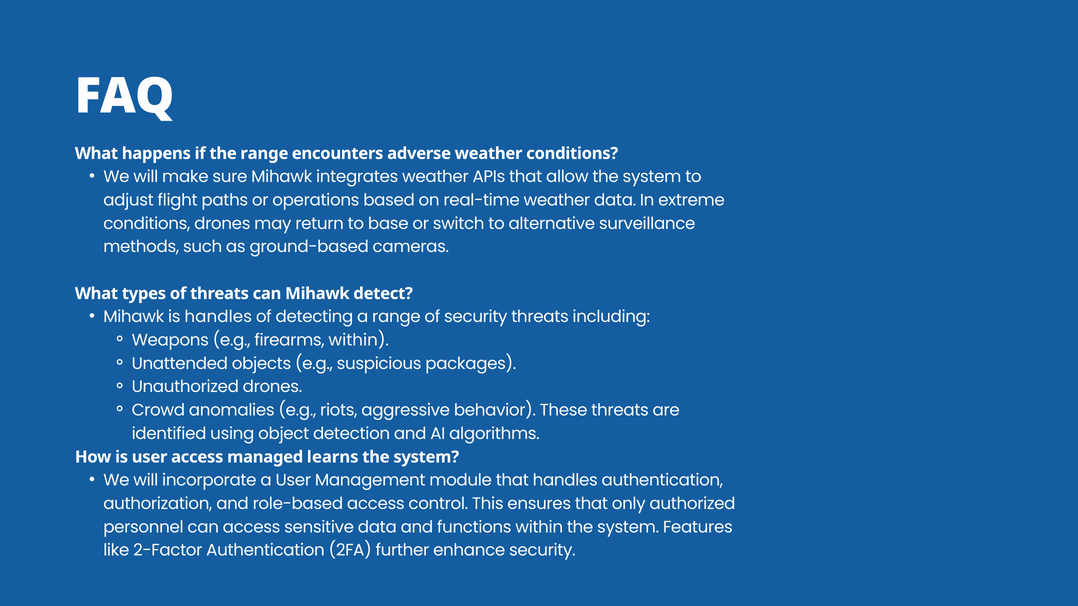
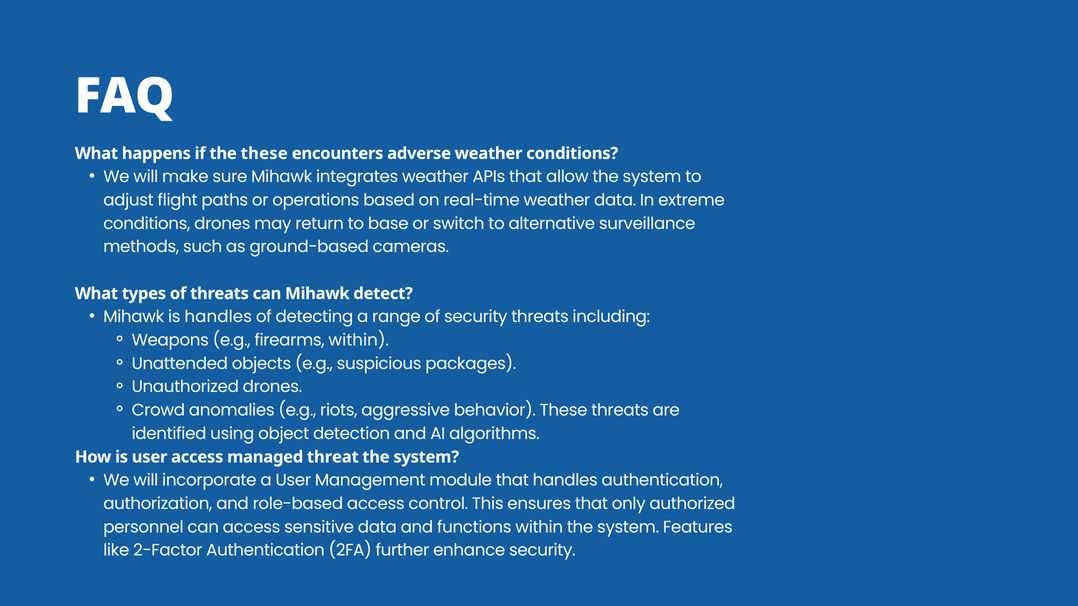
the range: range -> these (264, 154)
learns: learns -> threat (333, 457)
